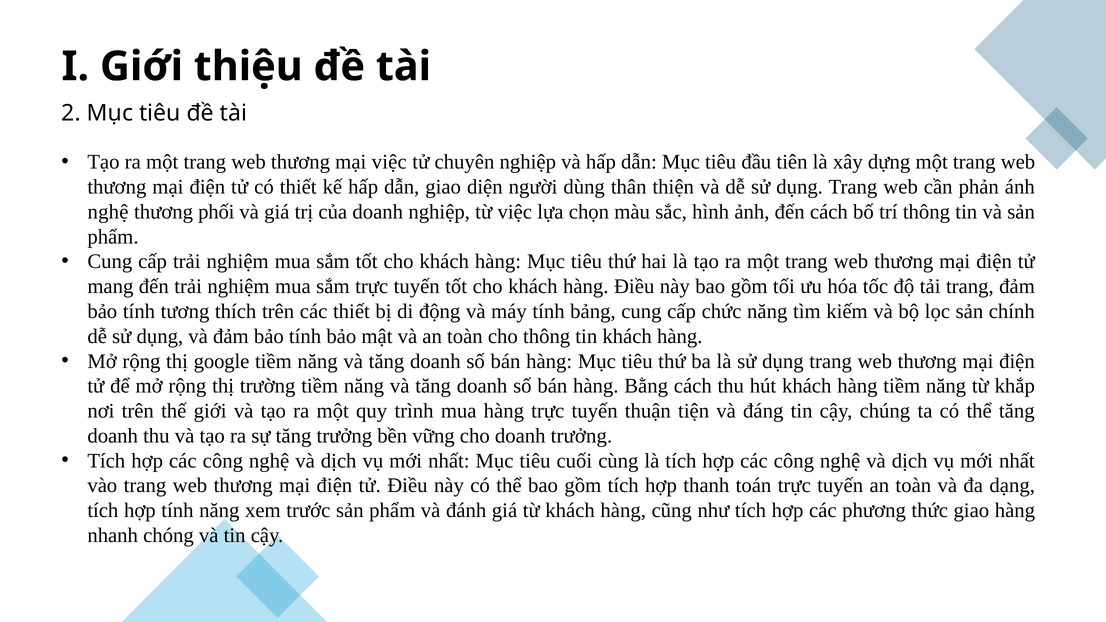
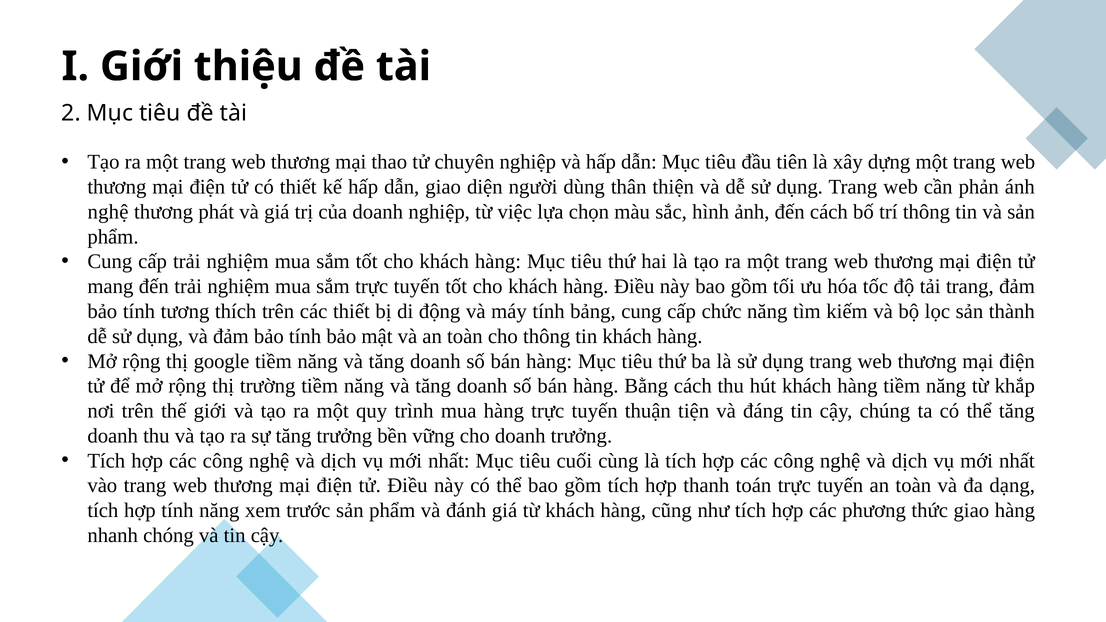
mại việc: việc -> thao (389, 162)
phối: phối -> phát (216, 212)
chính: chính -> thành (1012, 311)
